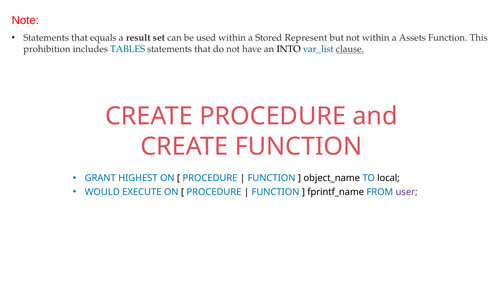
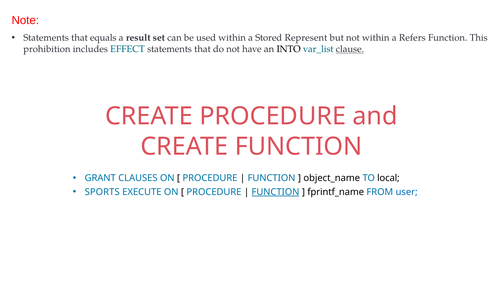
Assets: Assets -> Refers (412, 38)
TABLES: TABLES -> EFFECT (128, 49)
HIGHEST: HIGHEST -> CLAUSES (138, 178)
WOULD: WOULD -> SPORTS (102, 192)
FUNCTION underline: none -> present (275, 192)
user colour: purple -> blue (407, 192)
